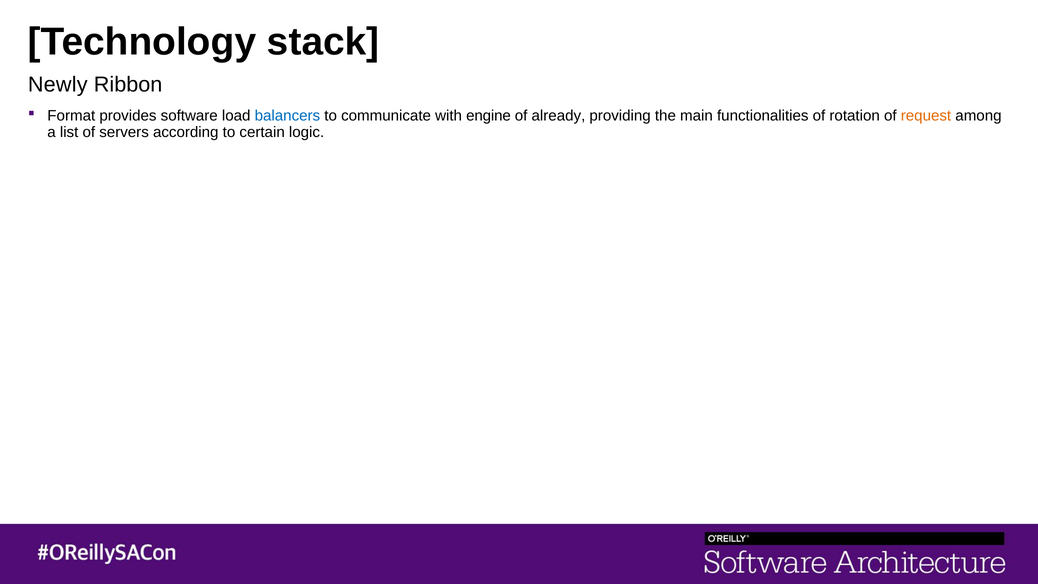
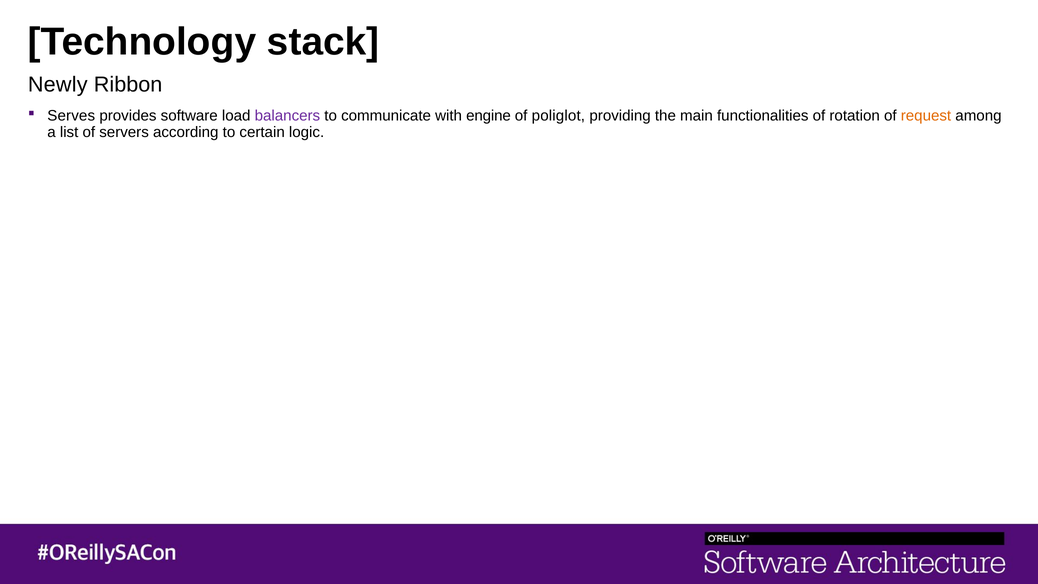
Format: Format -> Serves (71, 116)
balancers colour: blue -> purple (287, 116)
already: already -> poliglot (558, 116)
